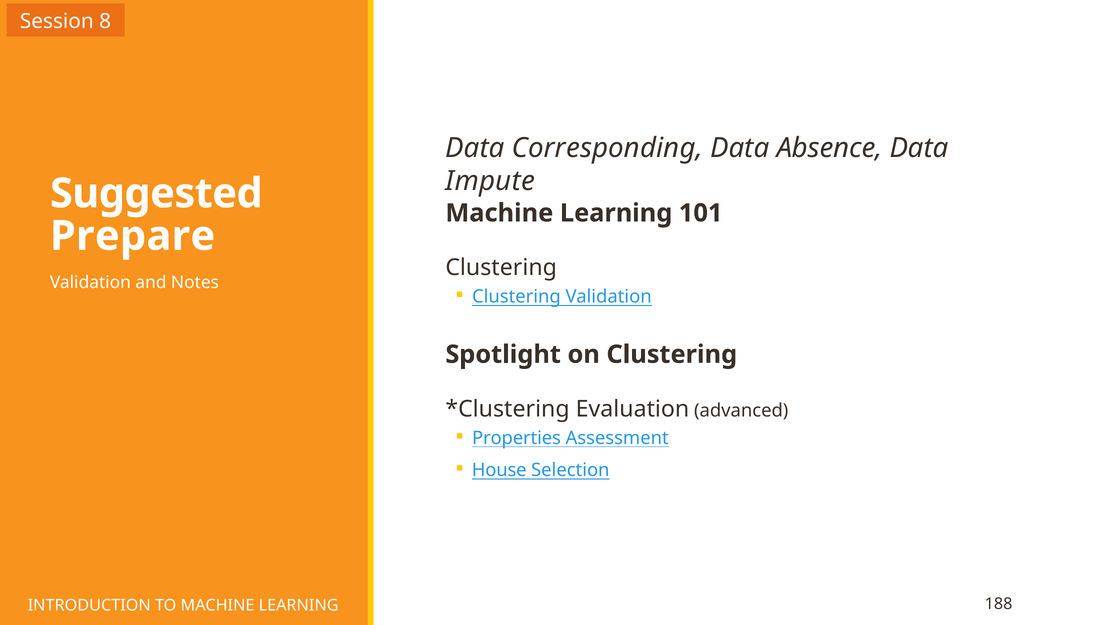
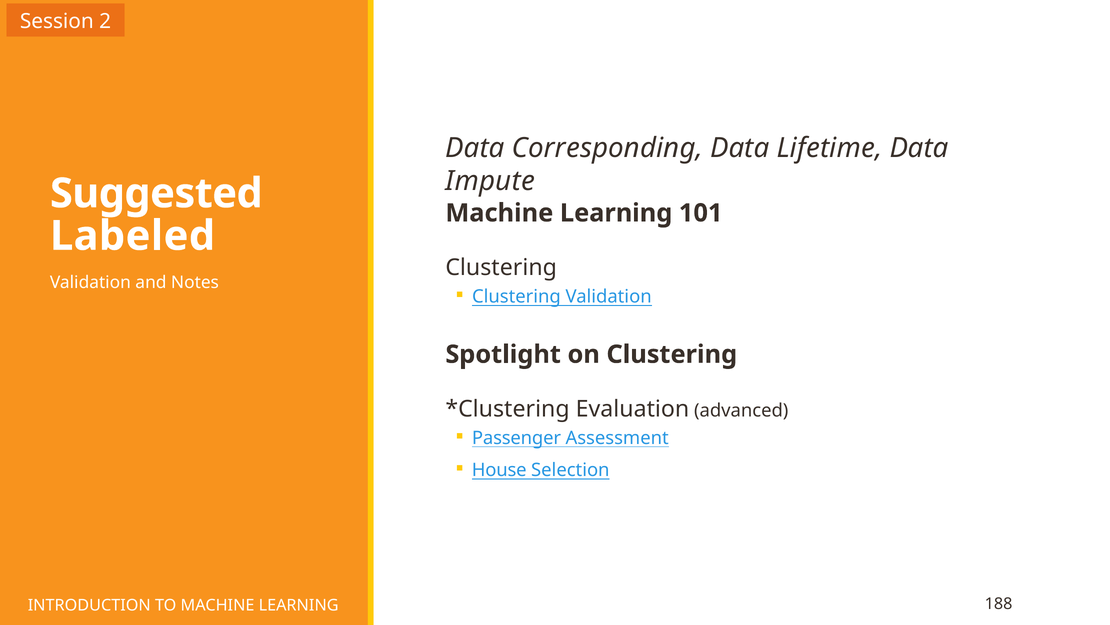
8: 8 -> 2 (105, 21)
Absence: Absence -> Lifetime (829, 148)
Prepare: Prepare -> Labeled (133, 236)
Properties: Properties -> Passenger (516, 438)
